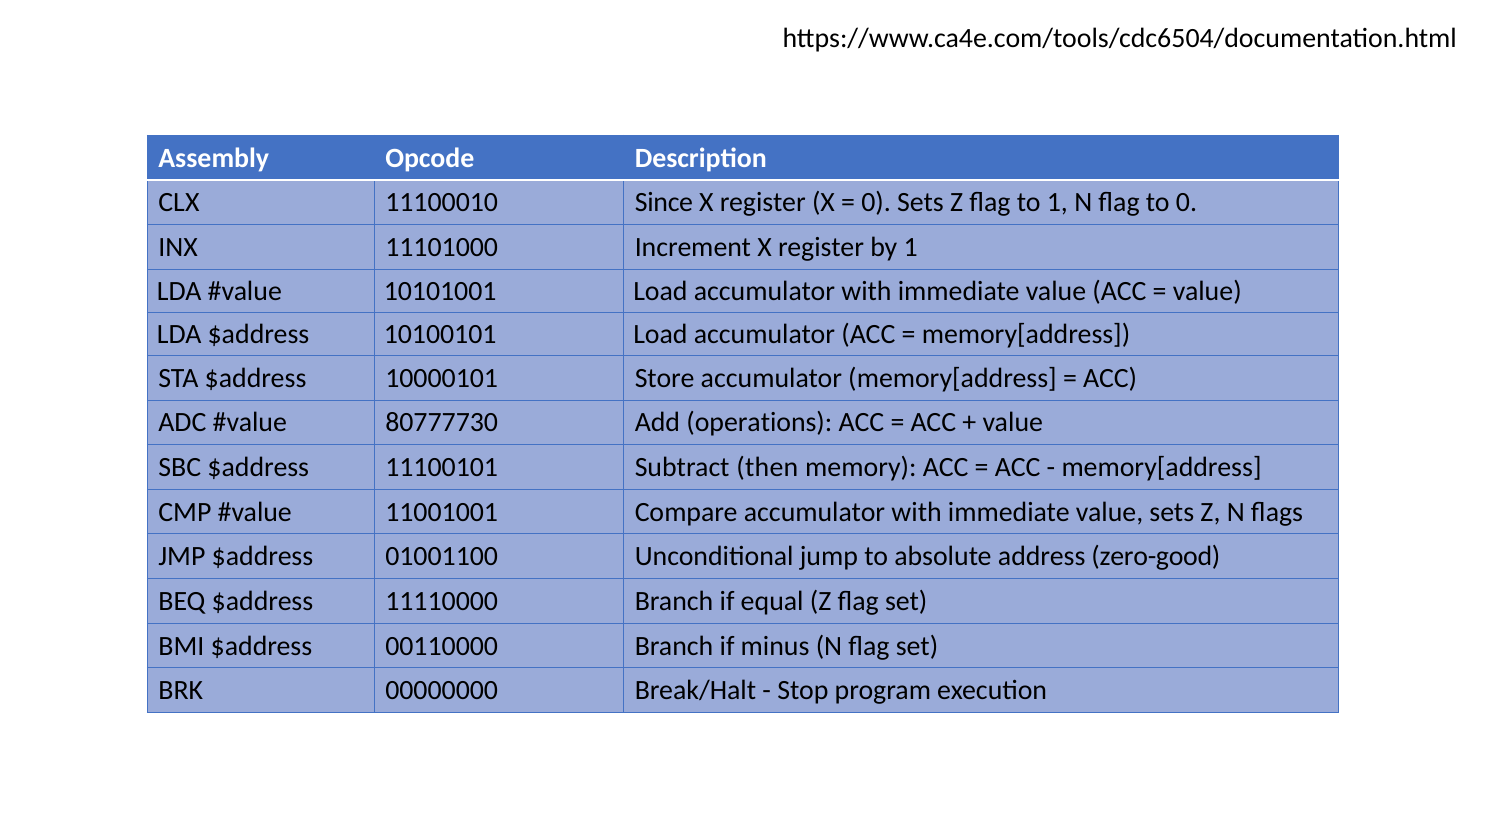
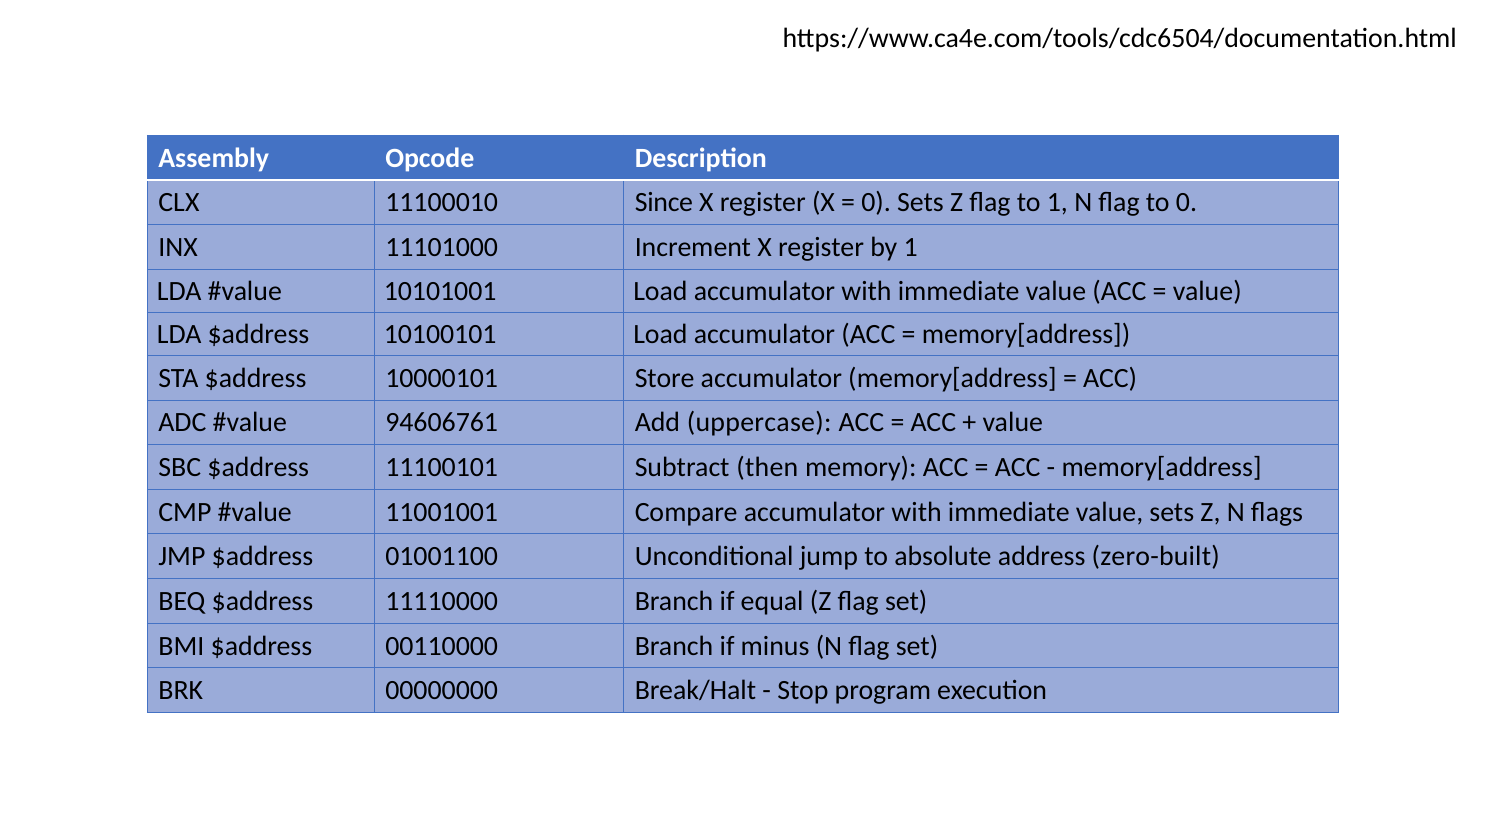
80777730: 80777730 -> 94606761 (442, 423)
operations: operations -> uppercase (759, 423)
zero-good: zero-good -> zero-built (1156, 557)
